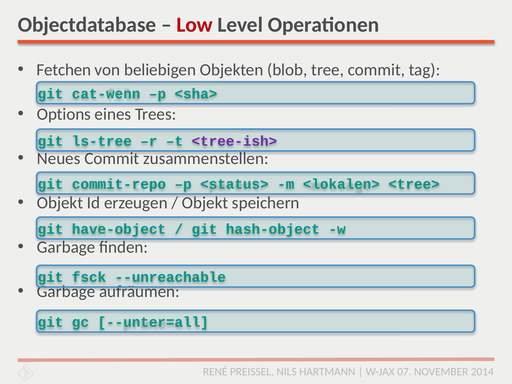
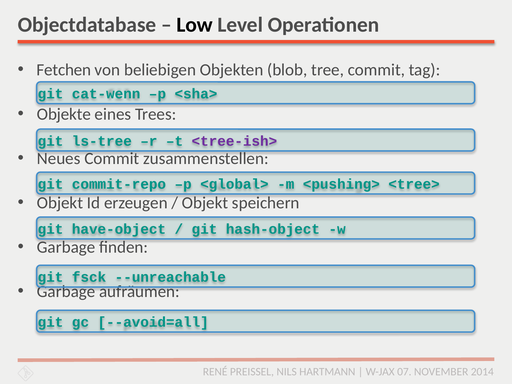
Low colour: red -> black (195, 25)
Options: Options -> Objekte (64, 114)
<status>: <status> -> <global> (234, 184)
<lokalen>: <lokalen> -> <pushing> (341, 184)
--unter=all: --unter=all -> --avoid=all (153, 322)
